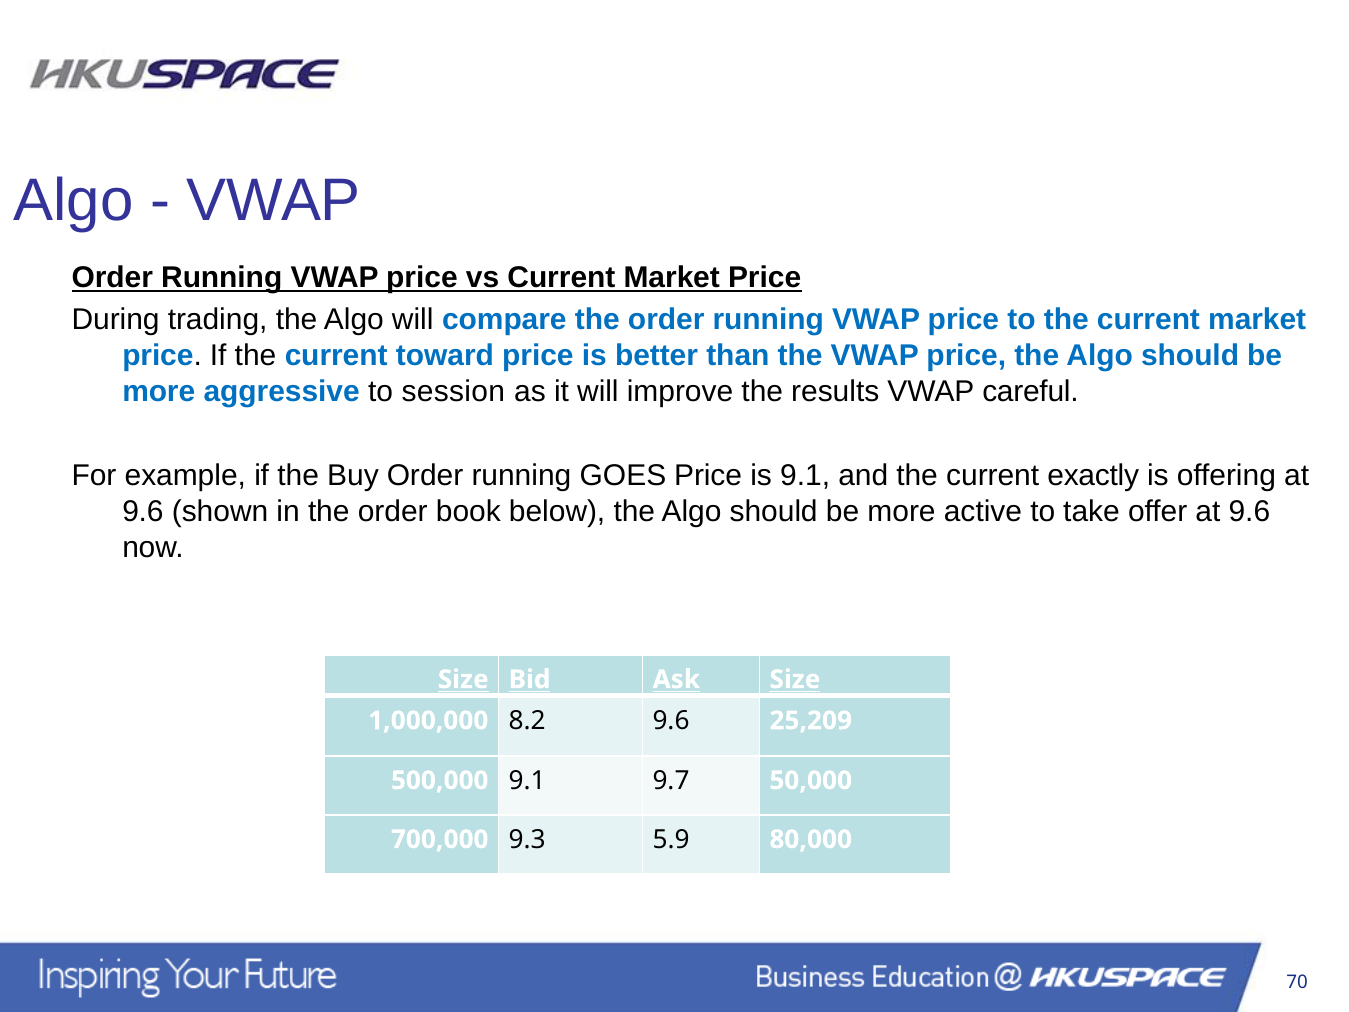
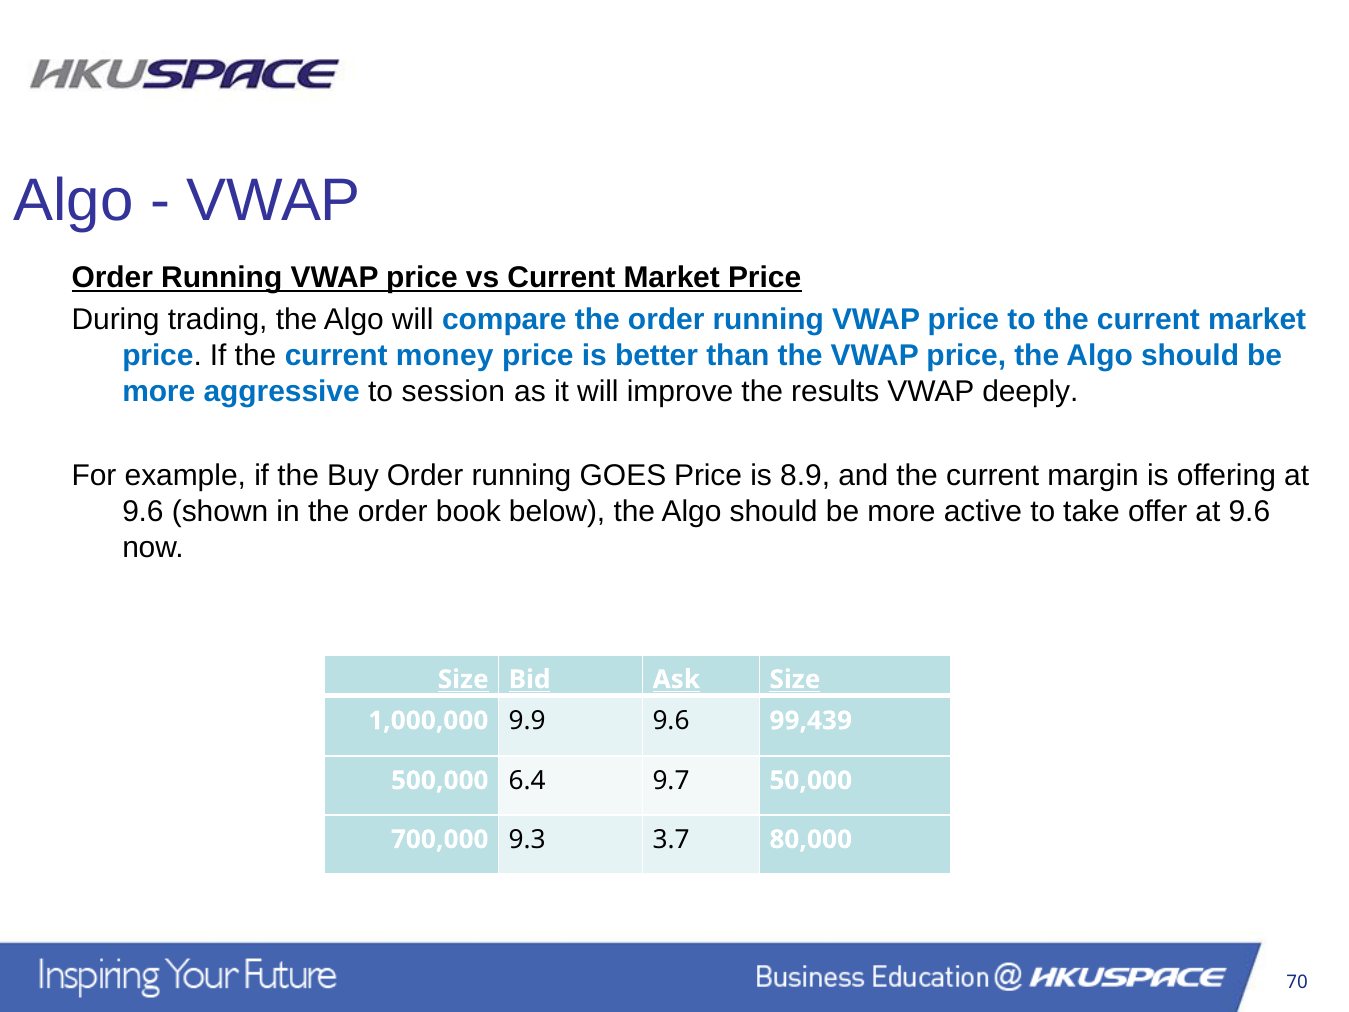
toward: toward -> money (445, 356)
careful: careful -> deeply (1030, 391)
is 9.1: 9.1 -> 8.9 (805, 475)
exactly: exactly -> margin (1093, 475)
8.2: 8.2 -> 9.9 (527, 720)
25,209: 25,209 -> 99,439 (811, 720)
500,000 9.1: 9.1 -> 6.4 (527, 780)
5.9: 5.9 -> 3.7 (671, 839)
